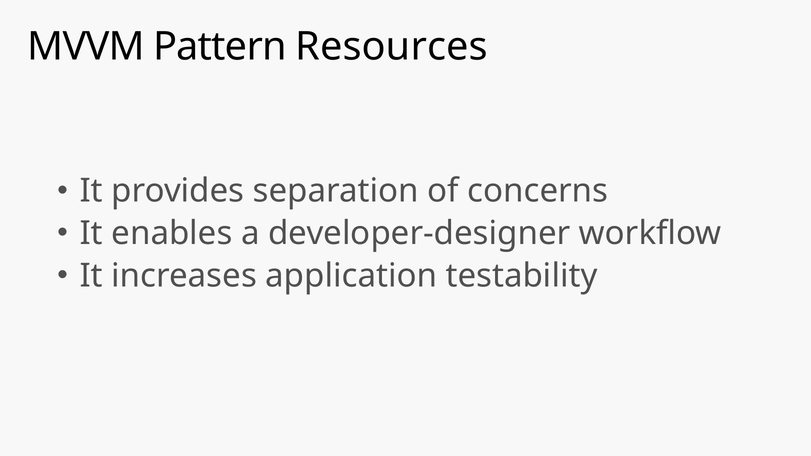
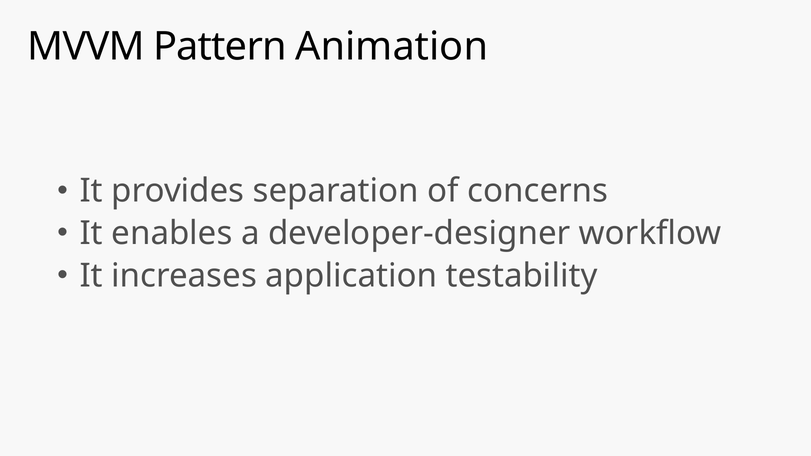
Resources: Resources -> Animation (392, 46)
